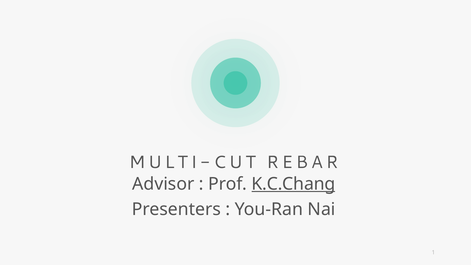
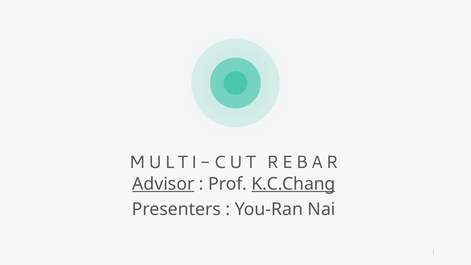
Advisor underline: none -> present (163, 184)
